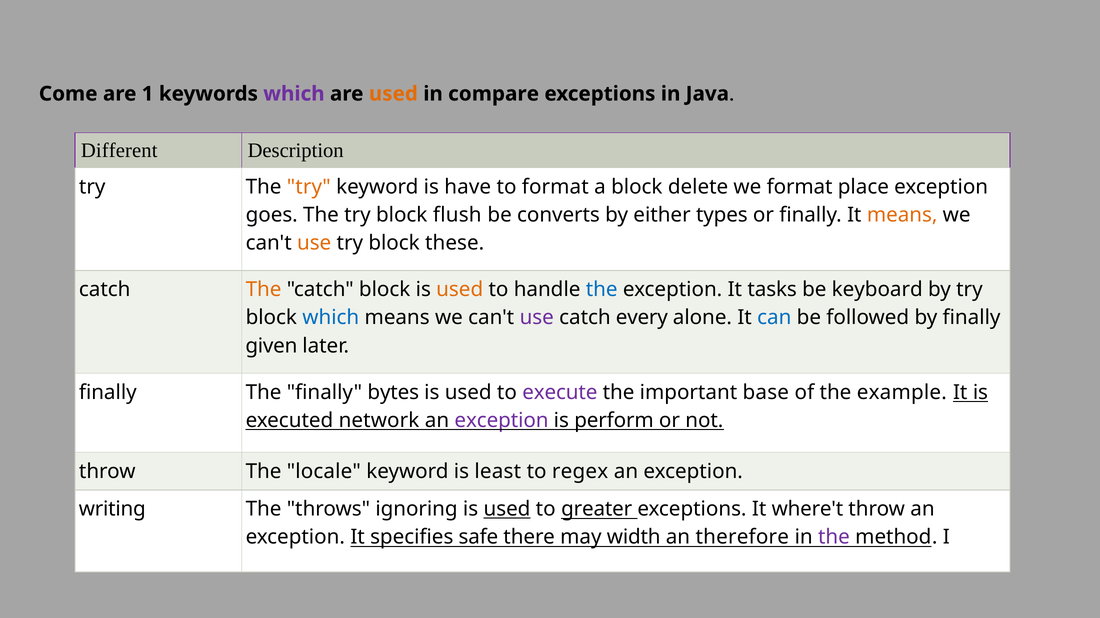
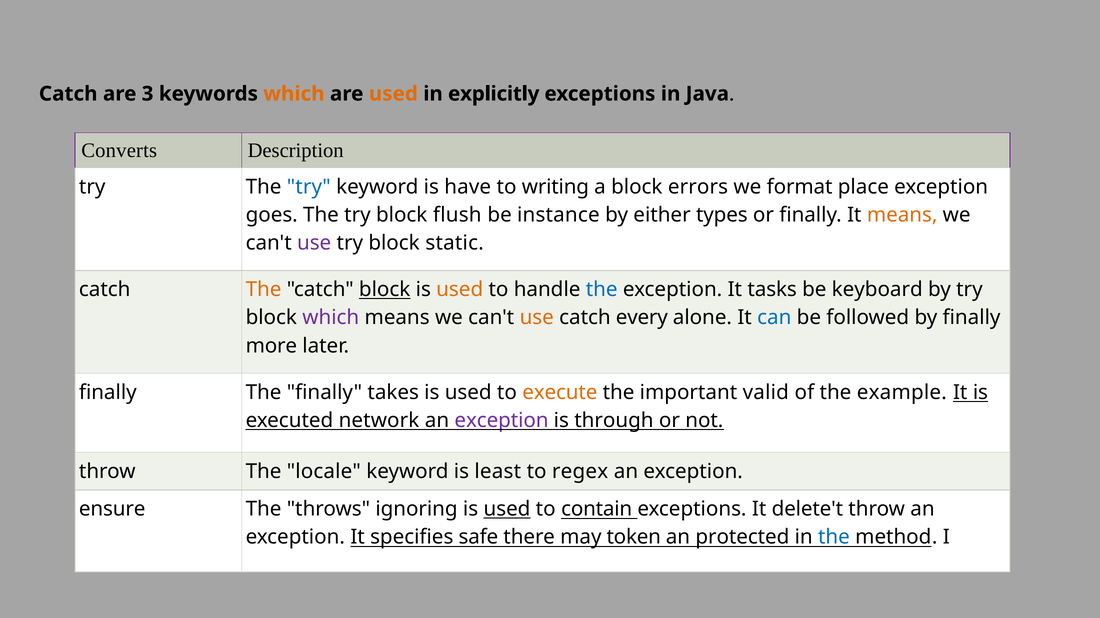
Come: Come -> Catch (68, 94)
1: 1 -> 3 (148, 94)
which colour: purple -> orange (294, 94)
compare: compare -> explicitly (494, 94)
Different: Different -> Converts (119, 150)
try colour: orange -> blue (309, 187)
to format: format -> writing (555, 187)
delete: delete -> errors (698, 187)
converts: converts -> instance (558, 215)
use colour: orange -> purple (314, 243)
these: these -> static (455, 243)
block underline: none -> present (385, 290)
which colour: blue -> purple (331, 318)
use colour: purple -> orange (537, 318)
given: given -> more (271, 346)
bytes: bytes -> takes (393, 393)
execute colour: purple -> orange (560, 393)
base: base -> valid (766, 393)
perform: perform -> through (614, 421)
writing: writing -> ensure (112, 510)
greater: greater -> contain (597, 510)
where't: where't -> delete't (807, 510)
width: width -> token (634, 538)
therefore: therefore -> protected (742, 538)
the colour: purple -> blue (834, 538)
